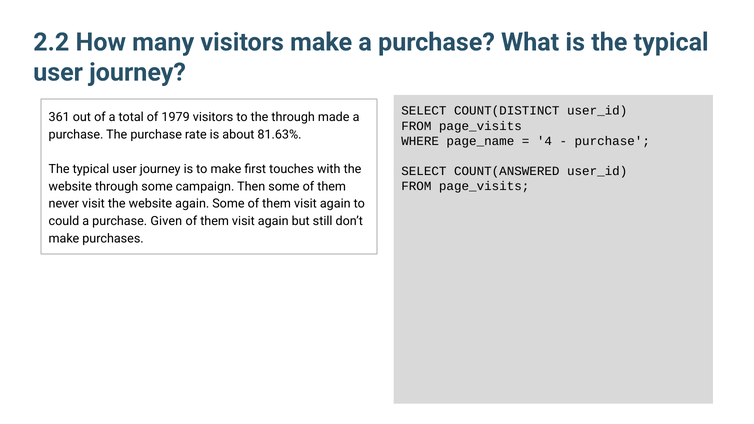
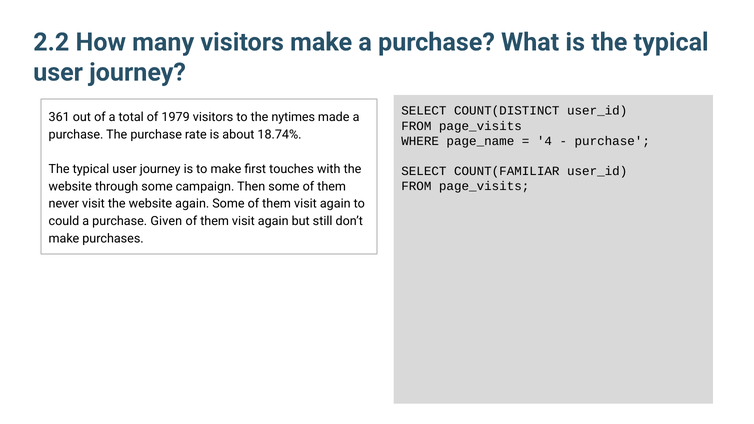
the through: through -> nytimes (293, 117)
81.63%: 81.63% -> 18.74% (280, 135)
COUNT(ANSWERED: COUNT(ANSWERED -> COUNT(FAMILIAR (507, 171)
